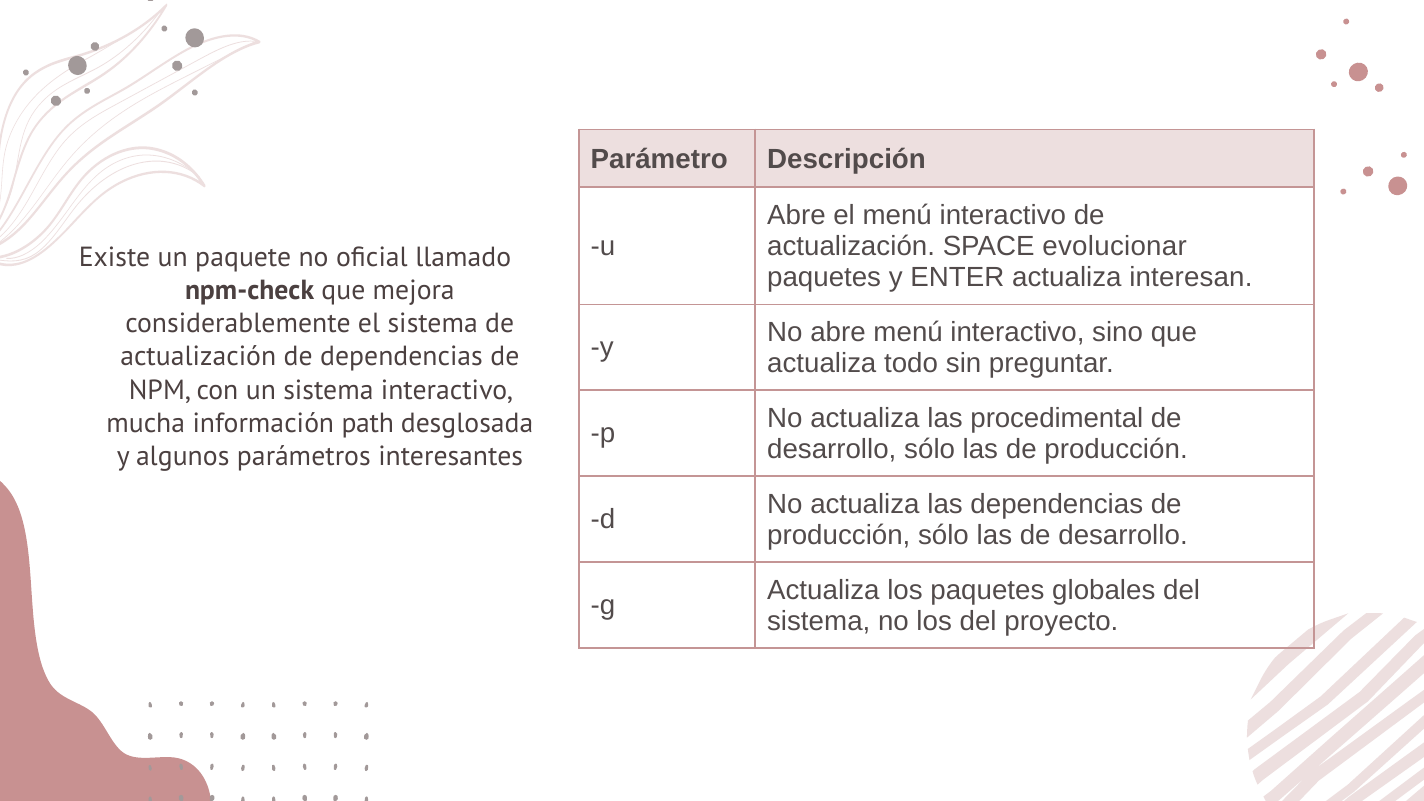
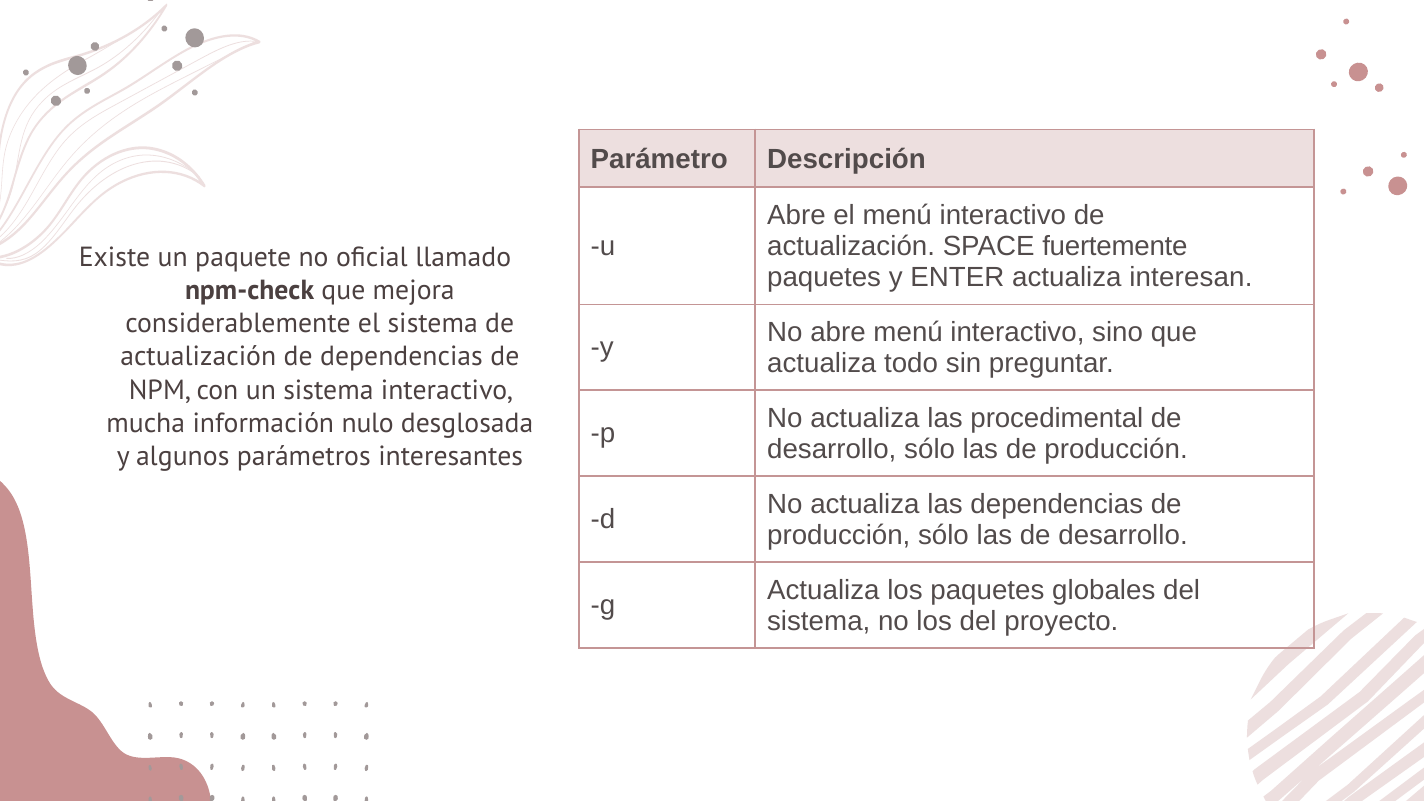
evolucionar: evolucionar -> fuertemente (1115, 246)
path: path -> nulo (368, 423)
